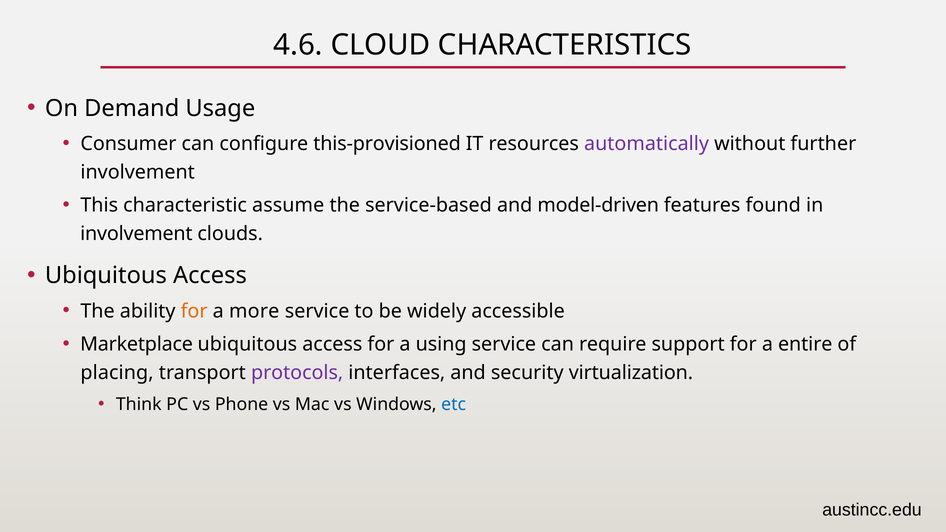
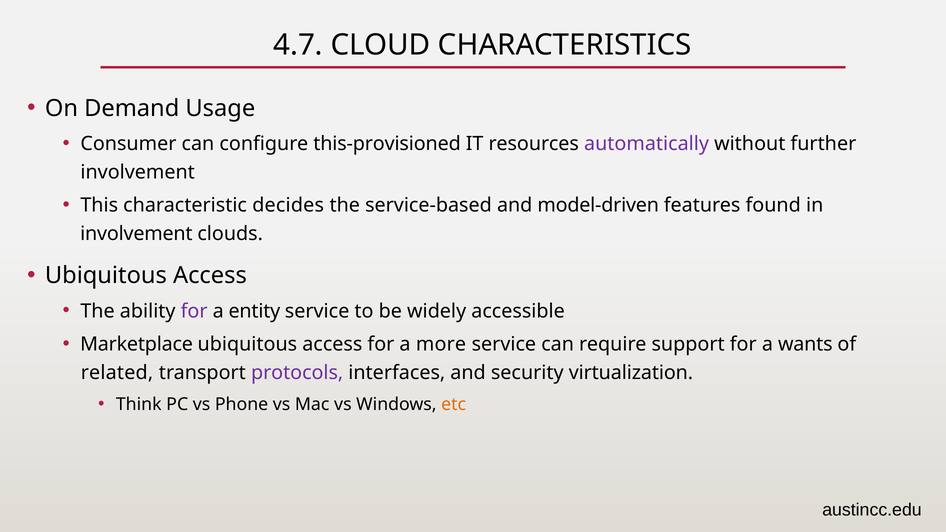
4.6: 4.6 -> 4.7 (298, 45)
assume: assume -> decides (288, 206)
for colour: orange -> purple (194, 311)
more: more -> entity (254, 311)
using: using -> more (441, 344)
entire: entire -> wants (805, 344)
placing: placing -> related (117, 373)
etc colour: blue -> orange (454, 404)
